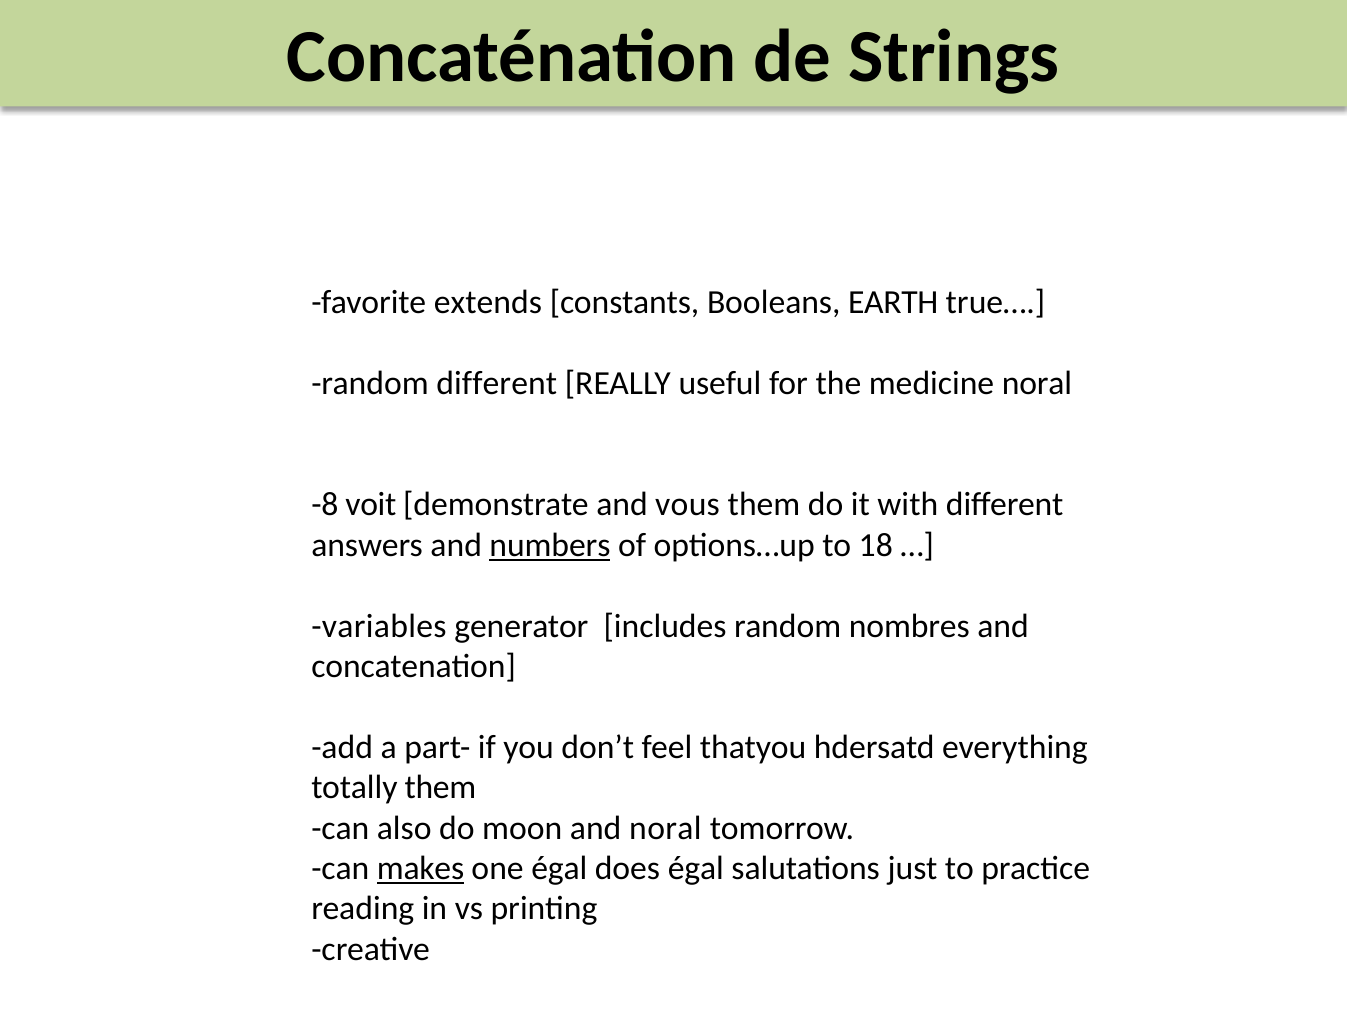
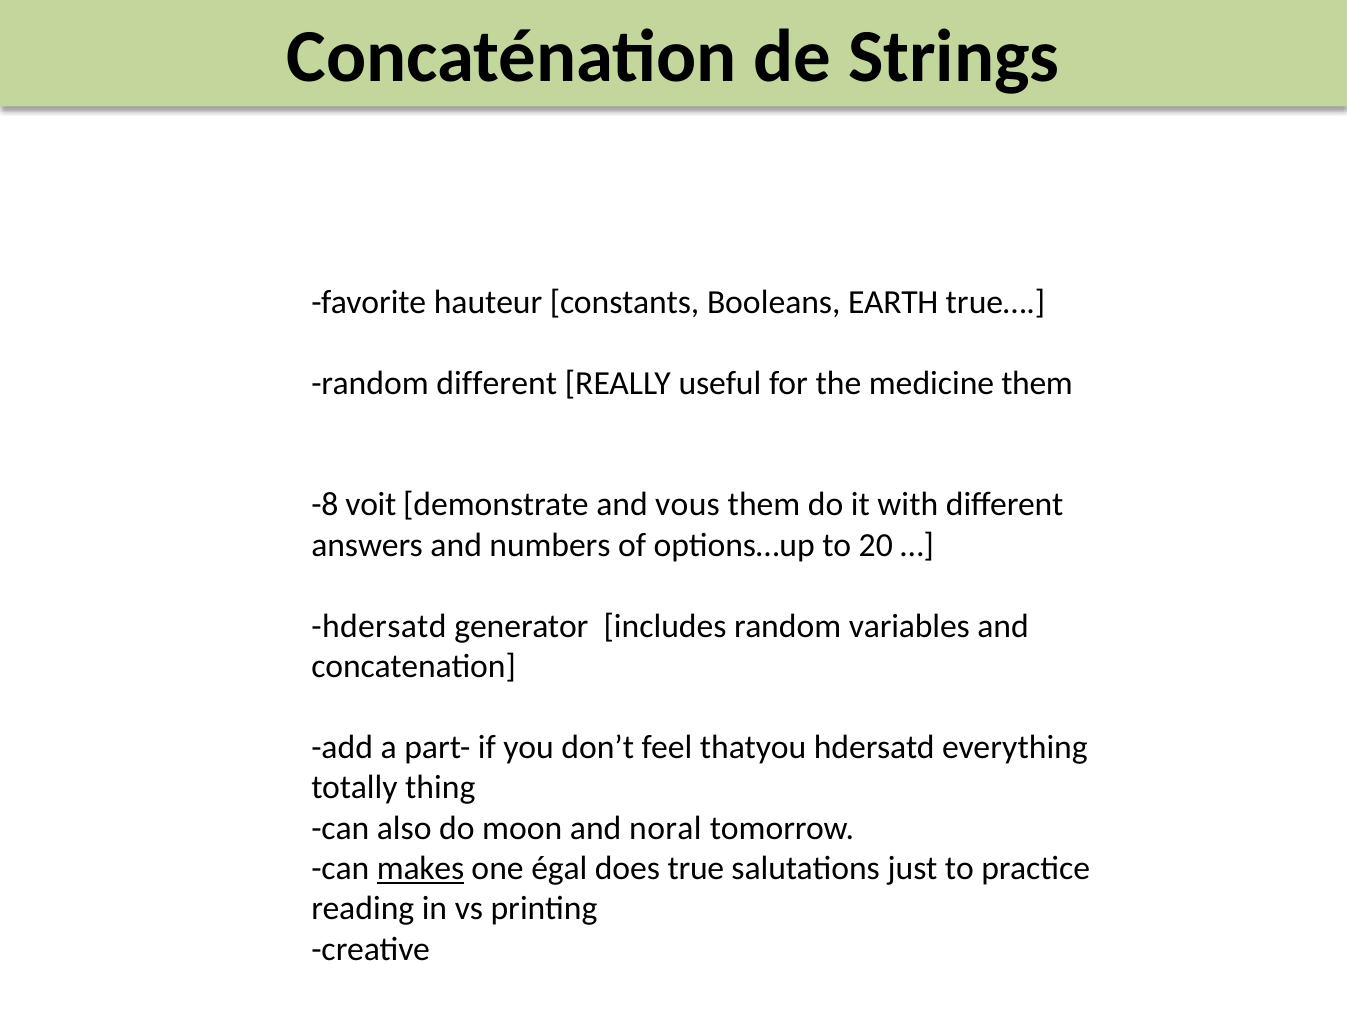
extends: extends -> hauteur (488, 303)
medicine noral: noral -> them (1037, 384)
numbers underline: present -> none (550, 545)
18: 18 -> 20 (876, 545)
variables: variables -> hdersatd (379, 626)
nombres: nombres -> variables (909, 626)
totally them: them -> thing (440, 788)
does égal: égal -> true (696, 869)
